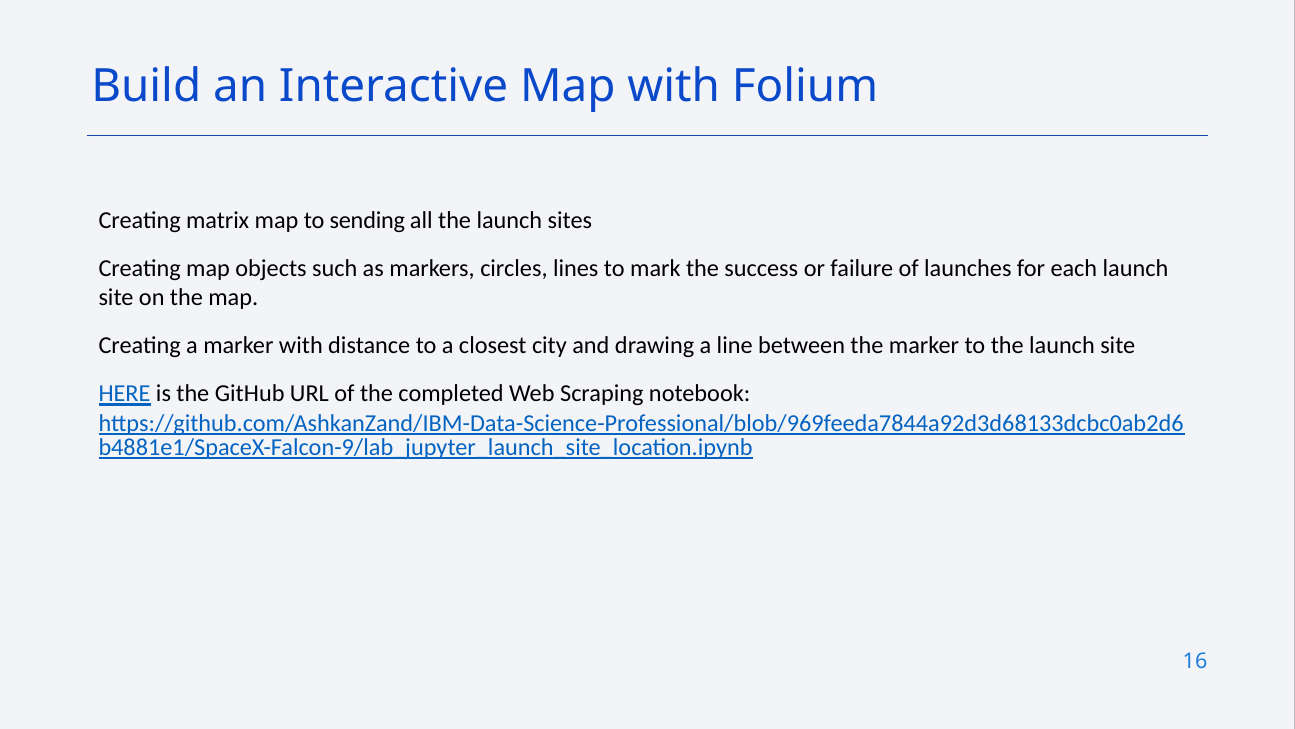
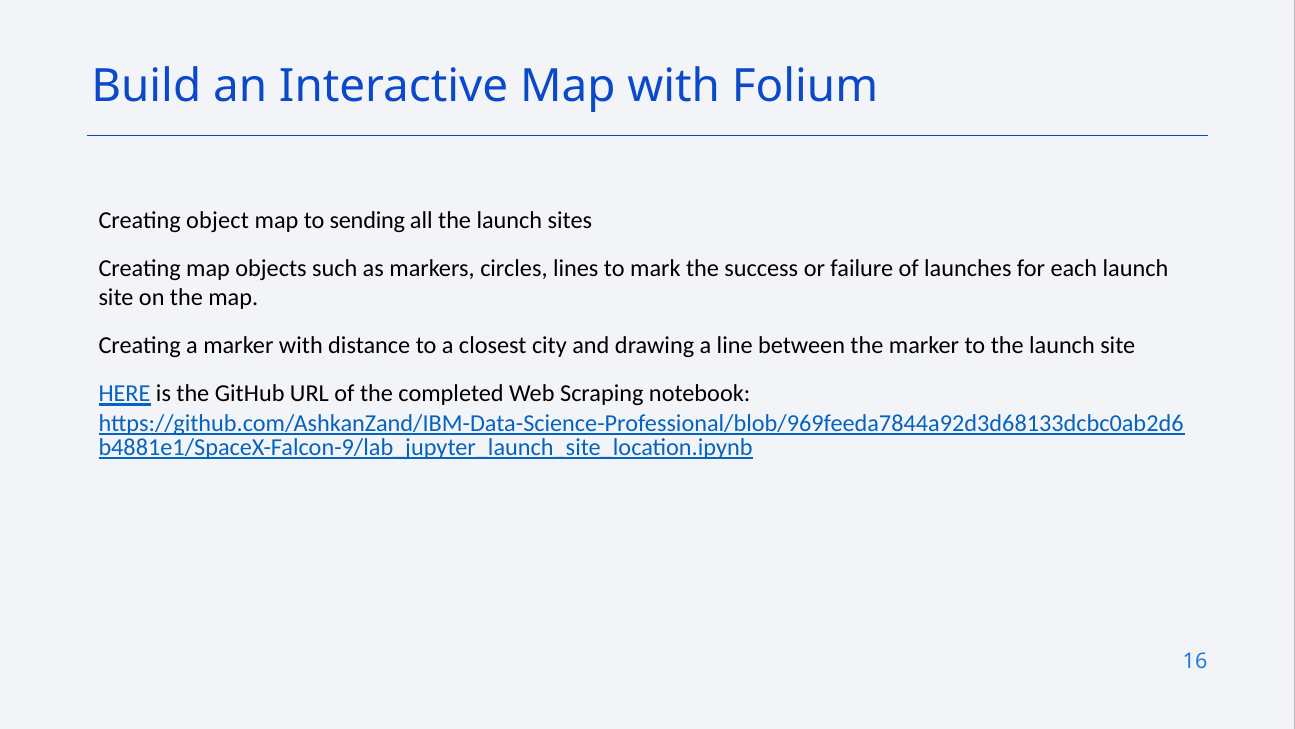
matrix: matrix -> object (218, 220)
